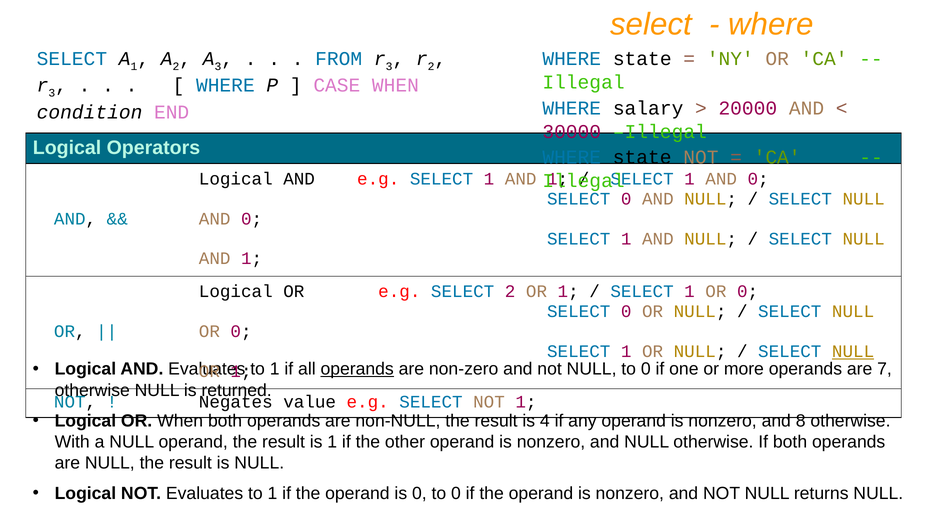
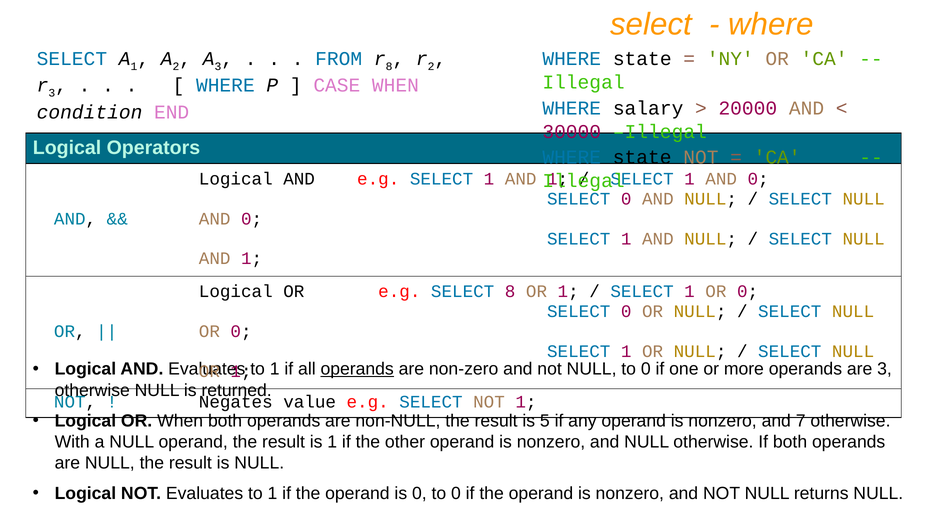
3: 3 -> 8 (389, 66)
SELECT 2: 2 -> 8 (510, 291)
NULL underline: present -> none (853, 351)
are 7: 7 -> 3 (885, 369)
4: 4 -> 5 (545, 420)
8: 8 -> 7 (801, 420)
